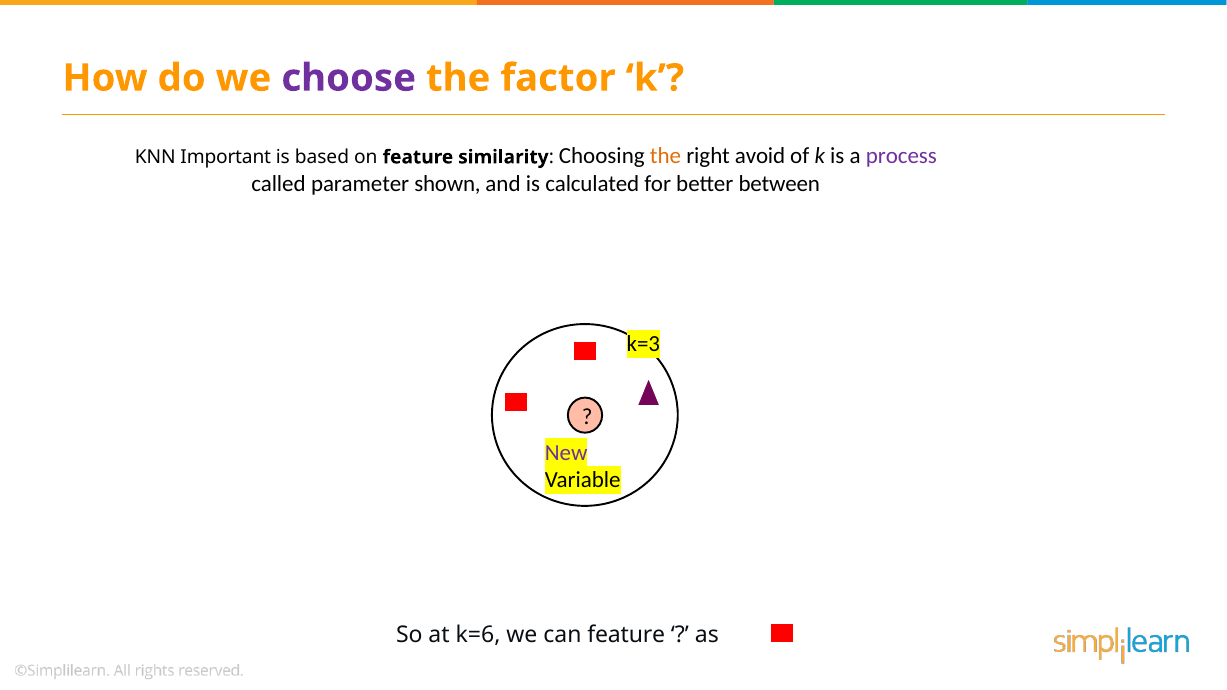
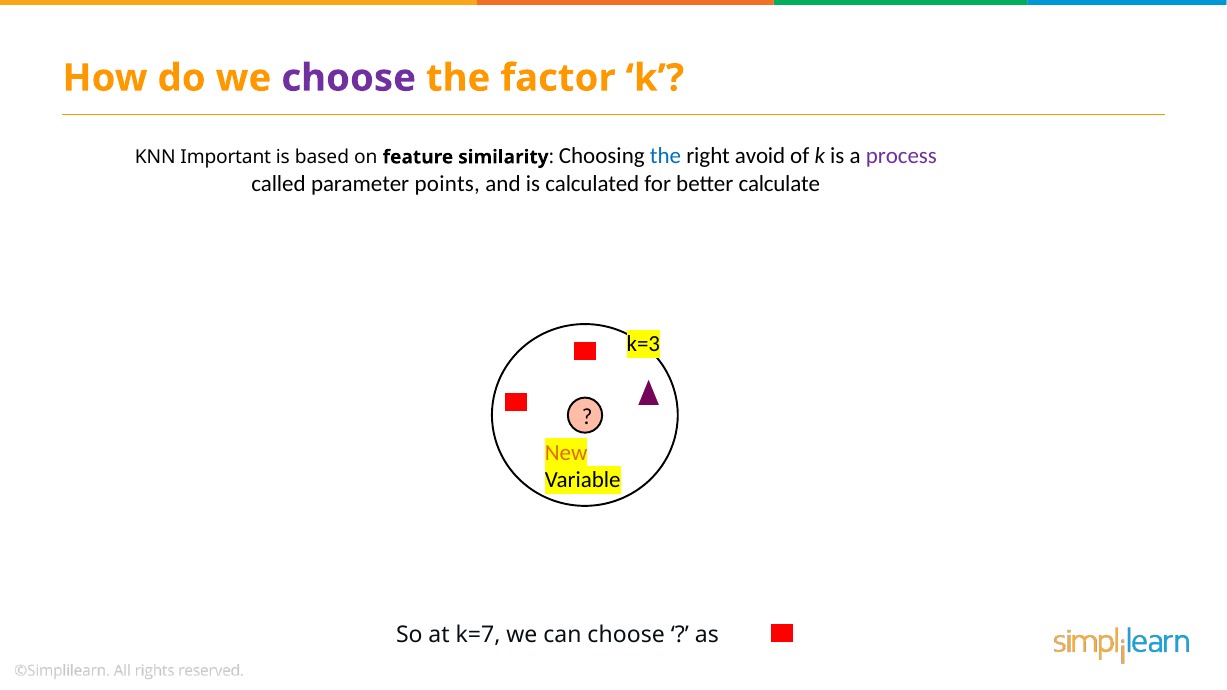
the colour: orange -> blue (665, 156)
shown: shown -> points (447, 183)
between: between -> calculate (779, 183)
New colour: purple -> orange (566, 453)
k=6: k=6 -> k=7 (478, 635)
can feature: feature -> choose (626, 635)
